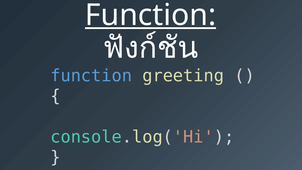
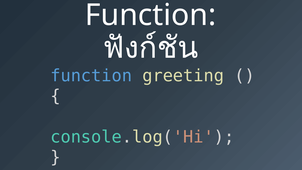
Function underline: present -> none (151, 15)
